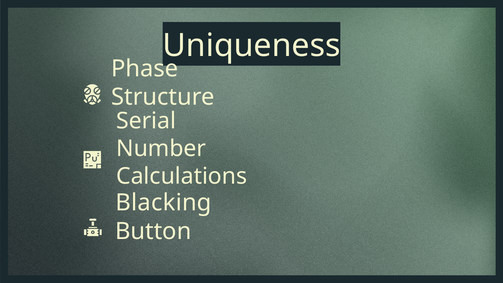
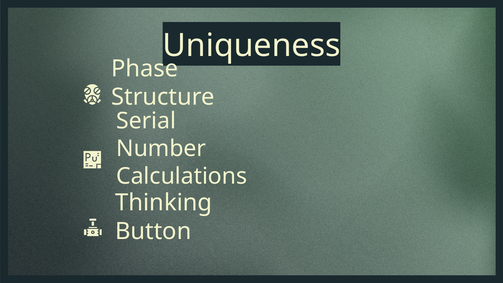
Blacking: Blacking -> Thinking (164, 203)
